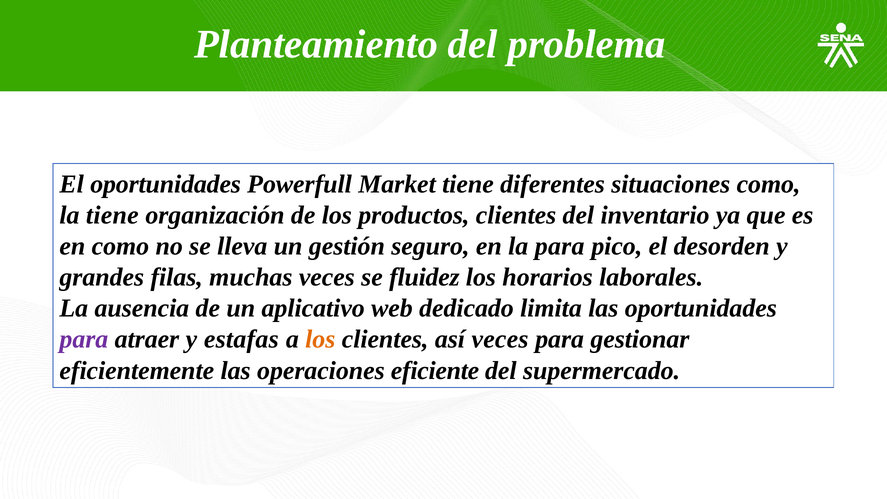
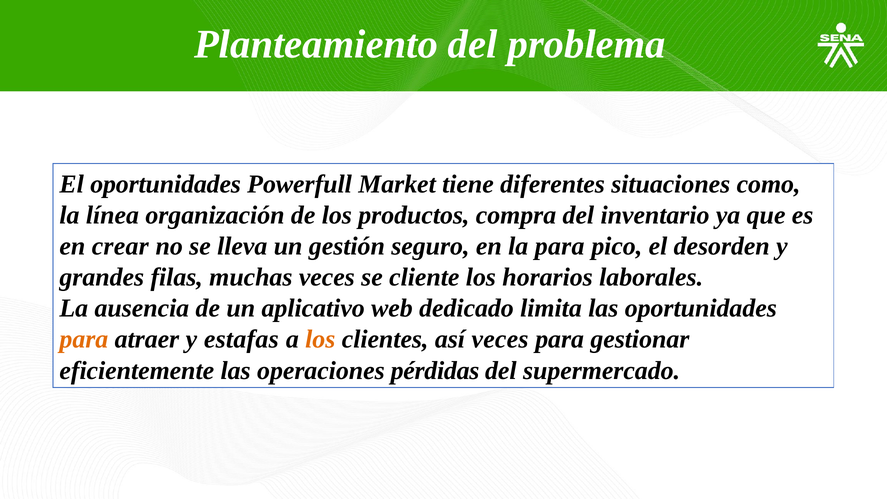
la tiene: tiene -> línea (112, 215)
productos clientes: clientes -> compra (516, 215)
en como: como -> crear (120, 246)
fluidez: fluidez -> cliente (424, 277)
para colour: purple -> orange (84, 339)
eficiente: eficiente -> pérdidas (435, 370)
